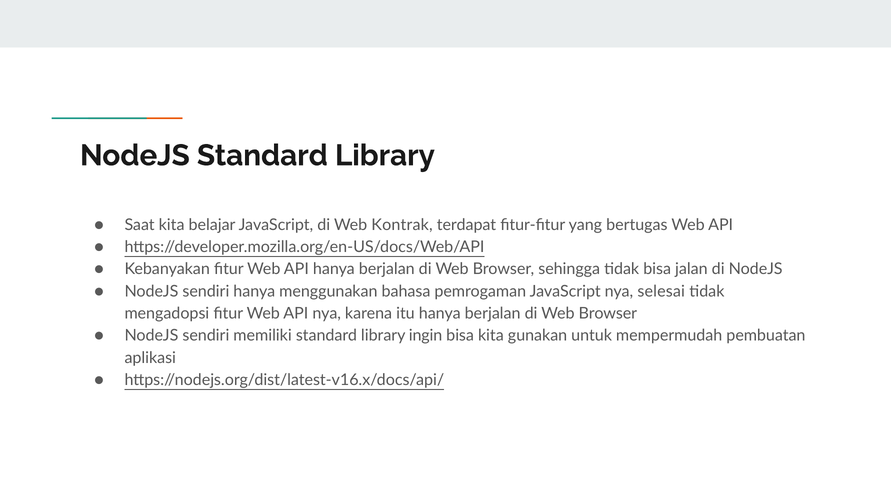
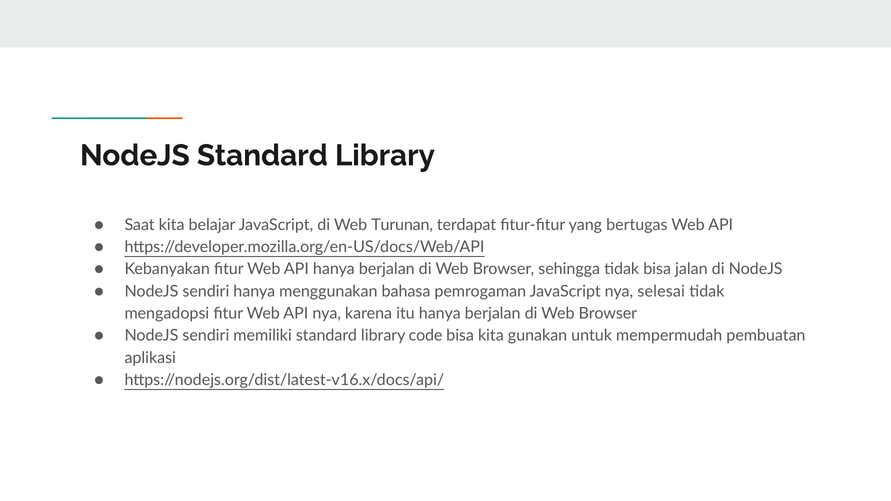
Kontrak: Kontrak -> Turunan (402, 225)
ingin: ingin -> code (426, 336)
